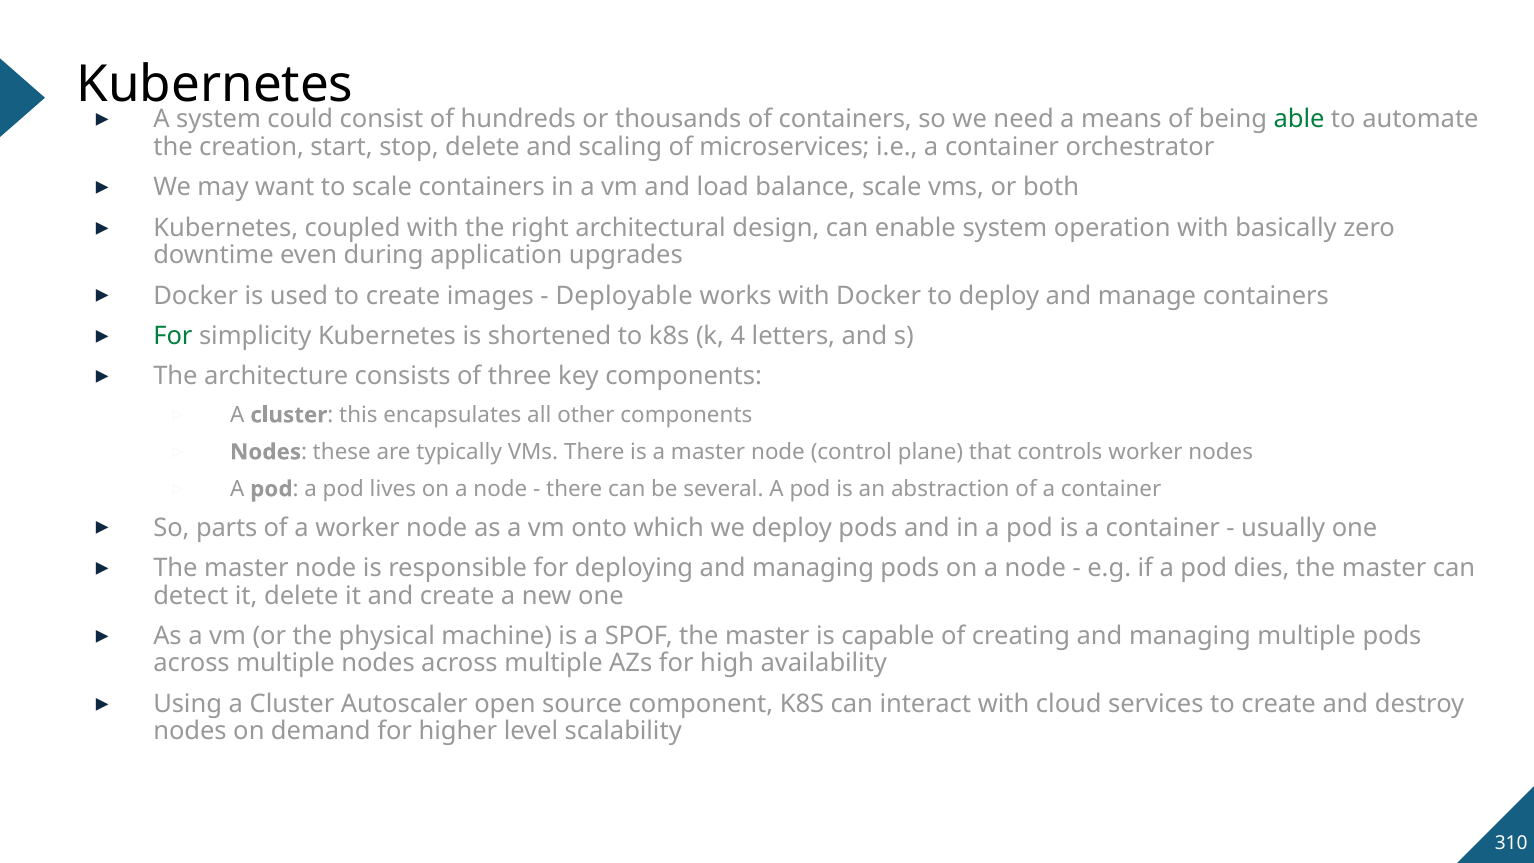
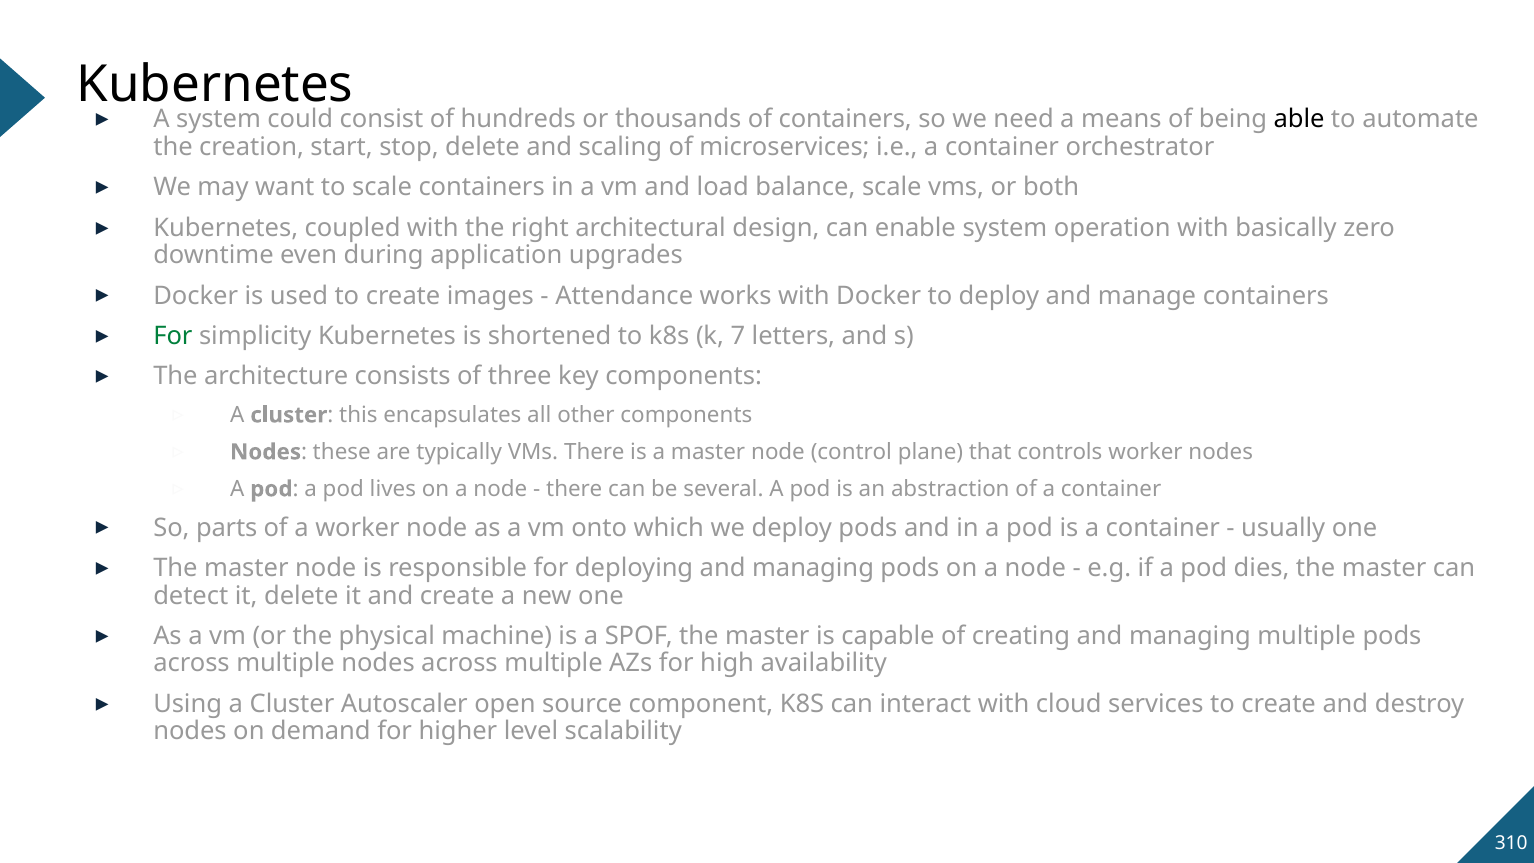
able colour: green -> black (1299, 119)
Deployable: Deployable -> Attendance (624, 296)
4: 4 -> 7 (738, 336)
